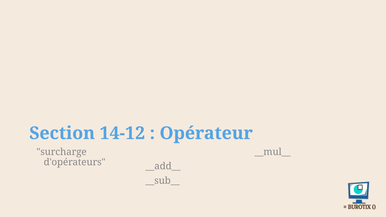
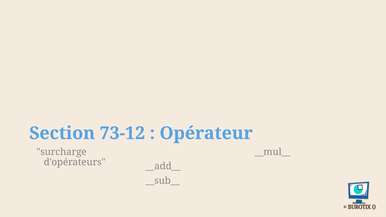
14-12: 14-12 -> 73-12 (122, 133)
